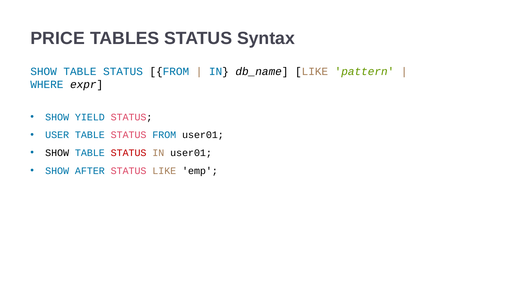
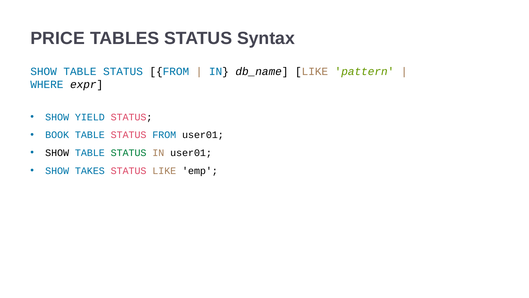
USER: USER -> BOOK (57, 135)
STATUS colour: red -> green (129, 153)
AFTER: AFTER -> TAKES (90, 171)
